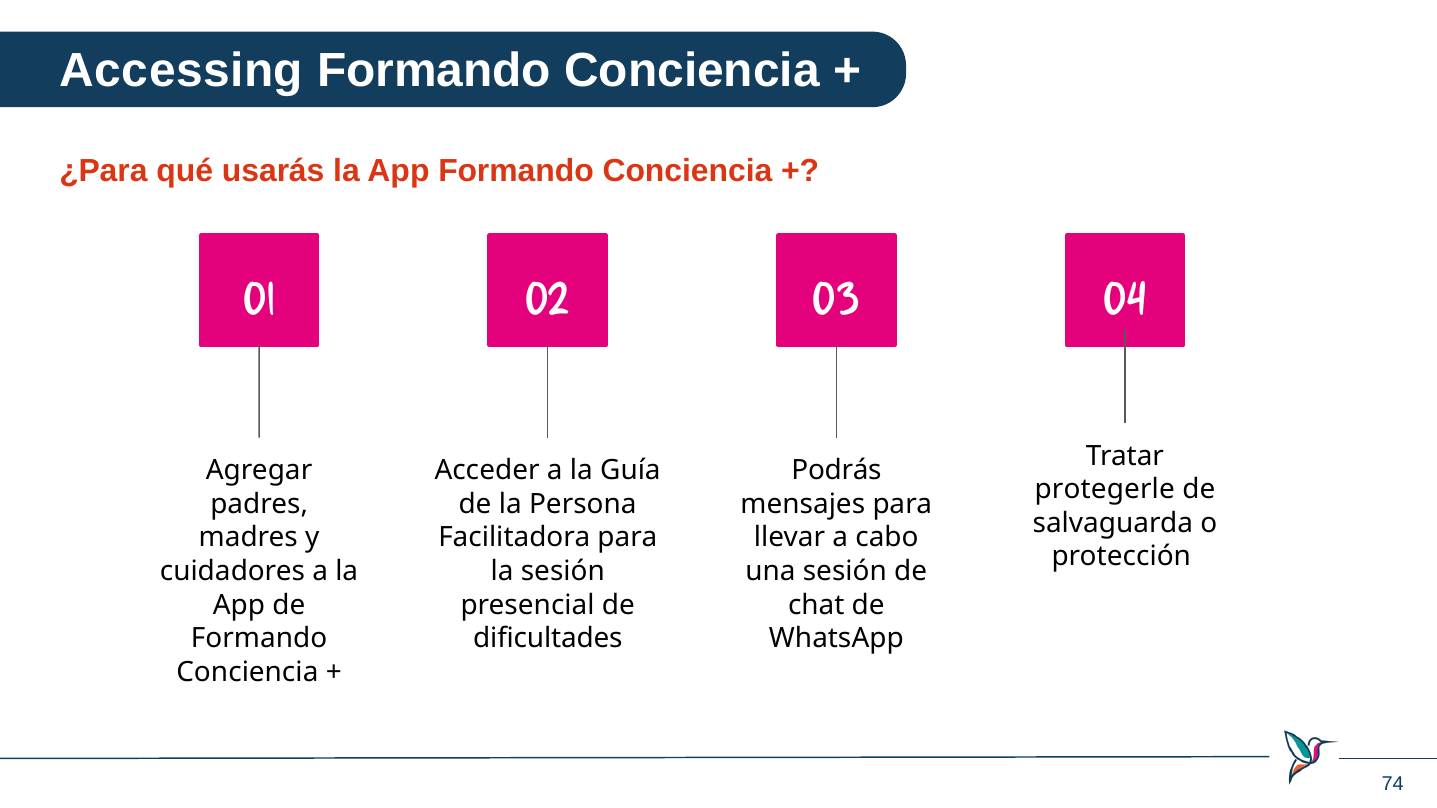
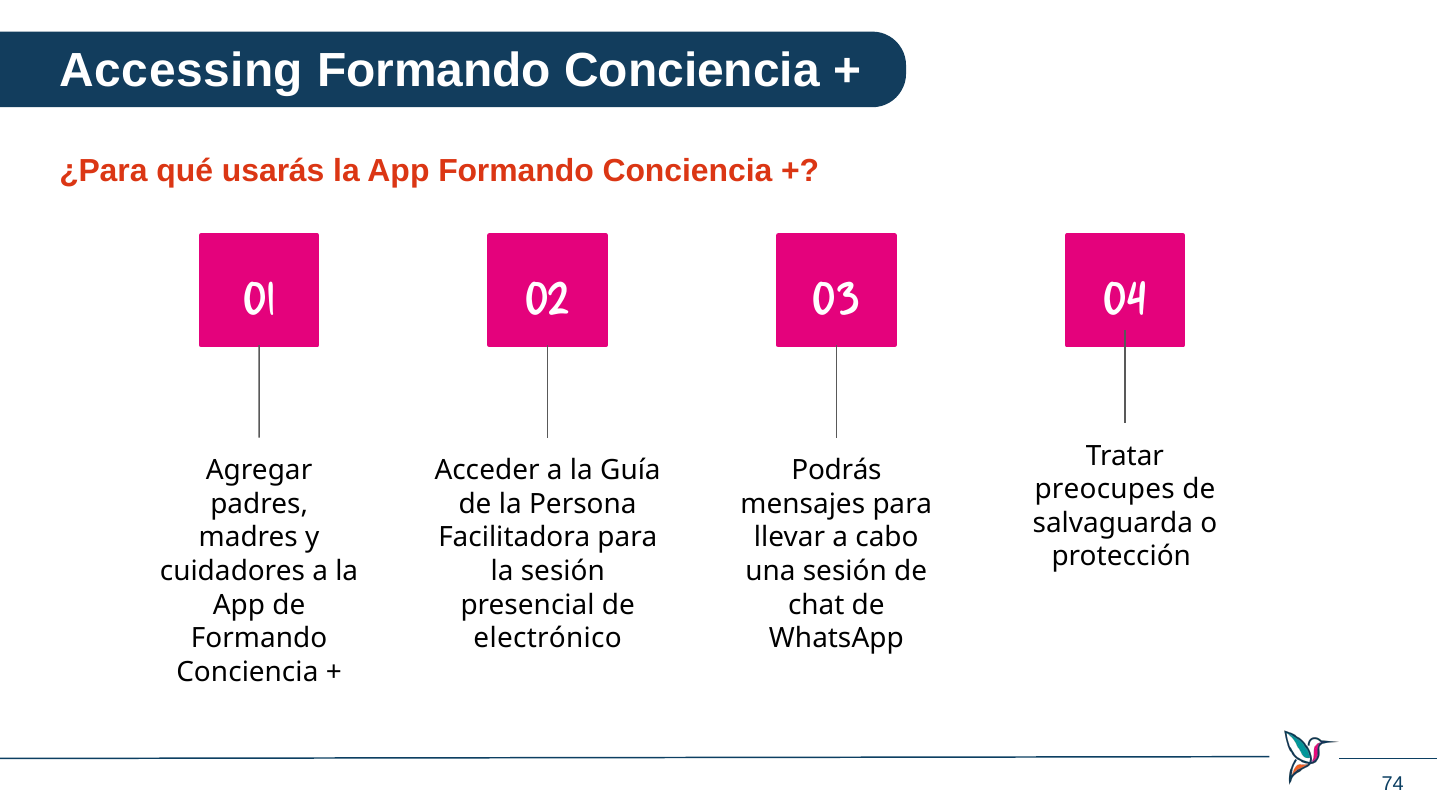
protegerle: protegerle -> preocupes (1105, 490)
dificultades: dificultades -> electrónico (548, 639)
